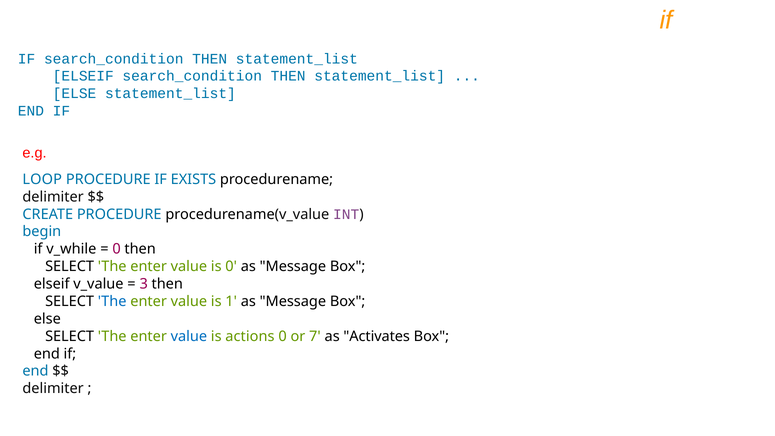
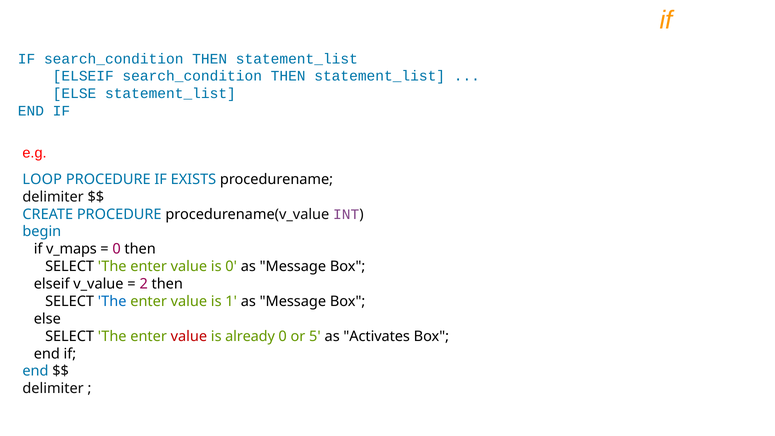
v_while: v_while -> v_maps (71, 249)
3: 3 -> 2 (144, 284)
value colour: blue -> red (189, 336)
actions: actions -> already (250, 336)
7: 7 -> 5 (315, 336)
